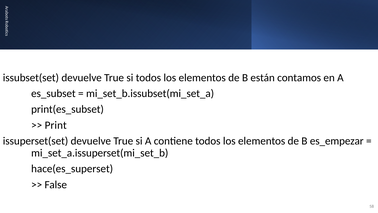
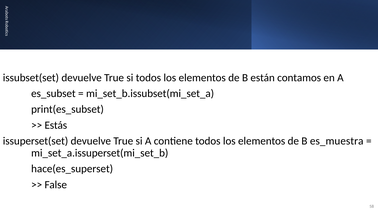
Print: Print -> Estás (56, 125)
es_empezar: es_empezar -> es_muestra (337, 141)
